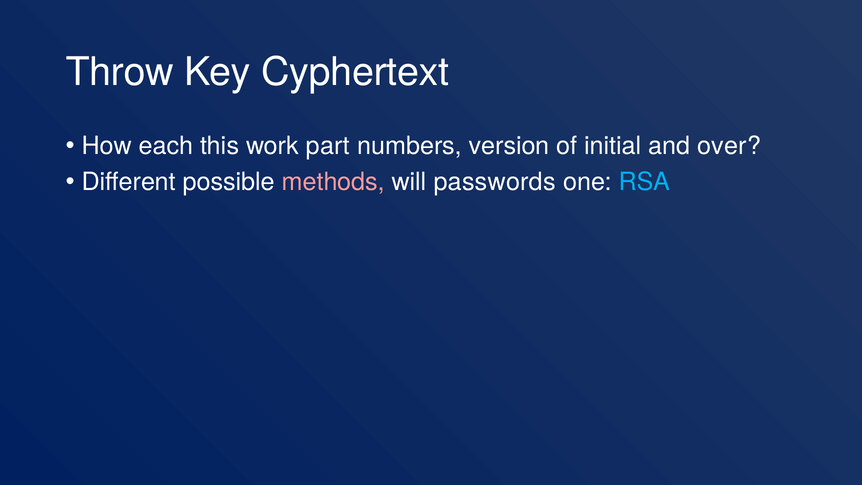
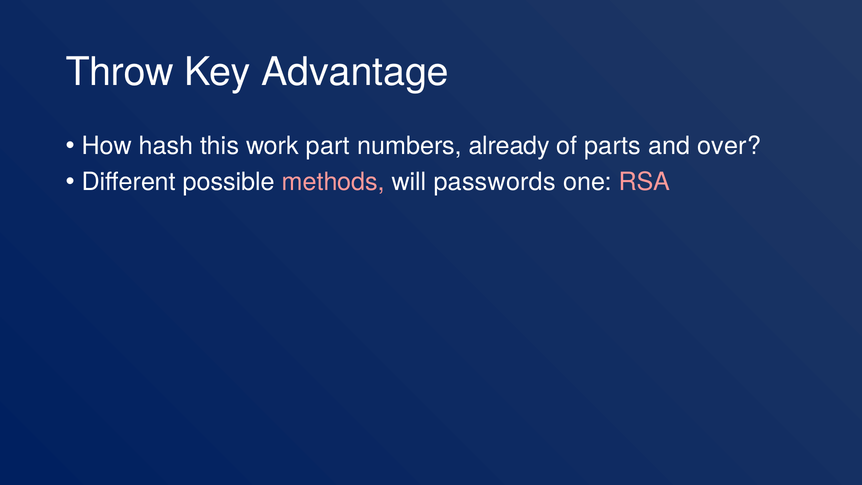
Cyphertext: Cyphertext -> Advantage (355, 72)
each: each -> hash (166, 146)
version: version -> already (509, 146)
initial: initial -> parts (613, 146)
RSA colour: light blue -> pink (645, 182)
